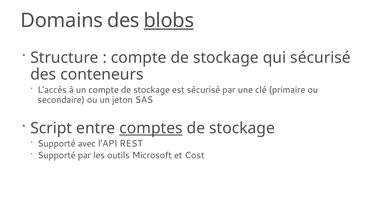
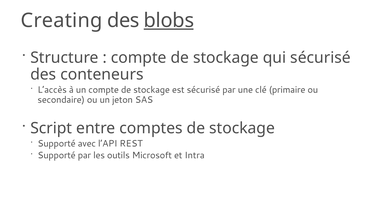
Domains: Domains -> Creating (62, 20)
comptes underline: present -> none (151, 128)
Cost: Cost -> Intra (195, 155)
